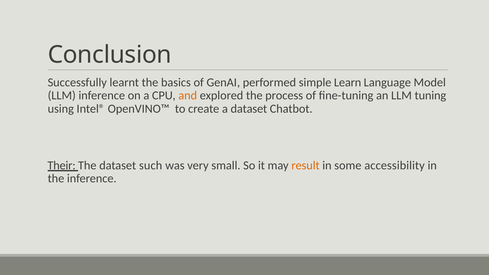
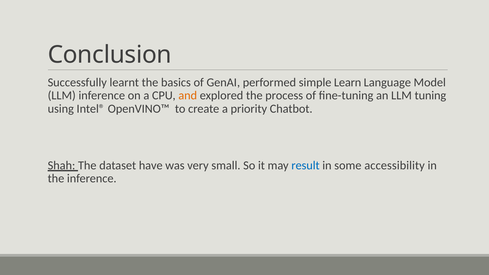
a dataset: dataset -> priority (249, 109)
Their: Their -> Shah (61, 165)
such: such -> have (151, 165)
result colour: orange -> blue (306, 165)
